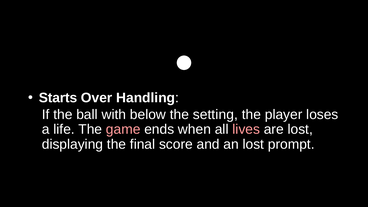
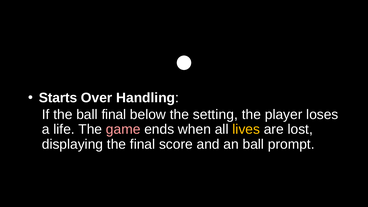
ball with: with -> final (114, 115)
lives colour: pink -> yellow (246, 129)
an lost: lost -> ball (253, 144)
